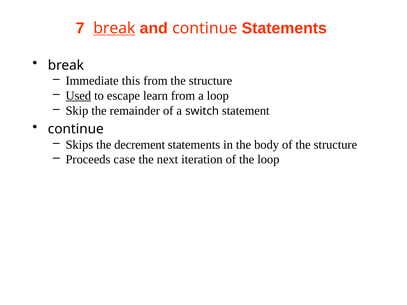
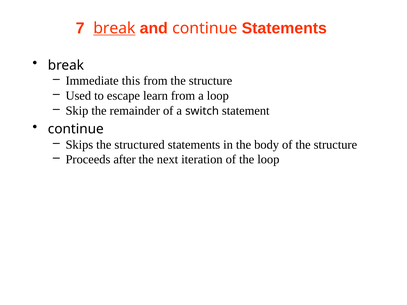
Used underline: present -> none (78, 96)
decrement: decrement -> structured (140, 145)
case: case -> after (125, 160)
